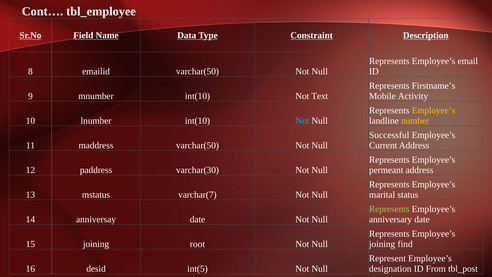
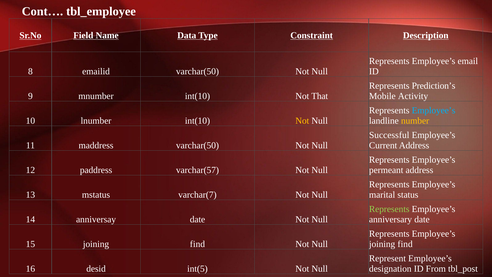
Firstname’s: Firstname’s -> Prediction’s (434, 86)
Text: Text -> That (320, 96)
Employee’s colour: yellow -> light blue (434, 111)
Not colour: light blue -> yellow (302, 121)
varchar(30: varchar(30 -> varchar(57 (197, 170)
15 joining root: root -> find (197, 244)
